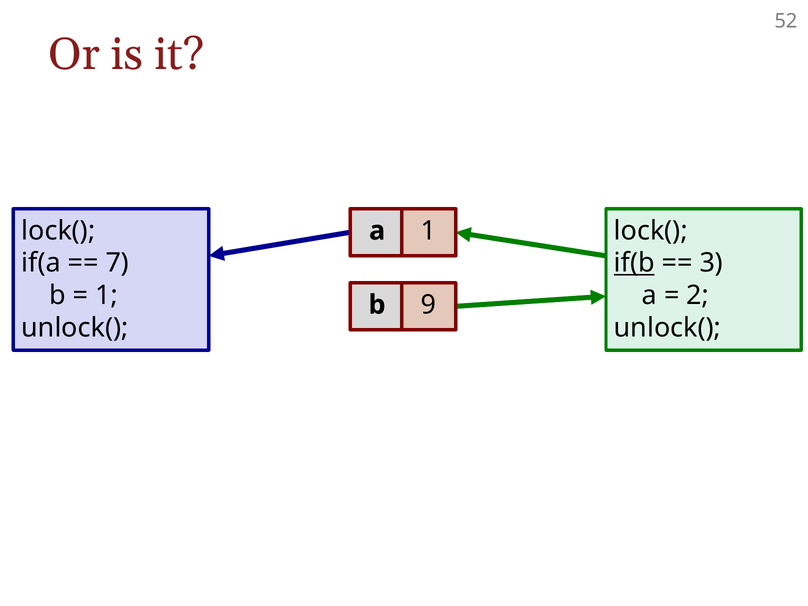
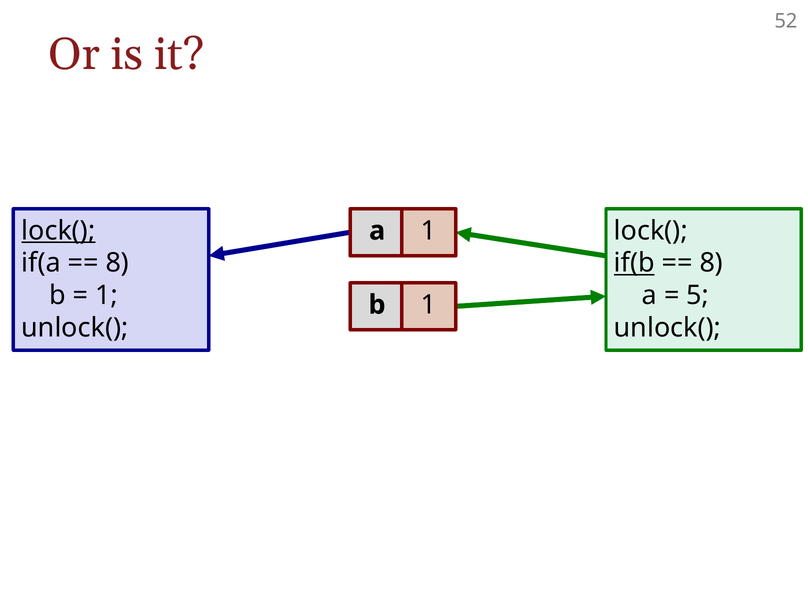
lock( underline: none -> present (58, 231)
7: 7 -> 8 (117, 263)
3: 3 -> 8 (711, 263)
2: 2 -> 5 (698, 295)
b 9: 9 -> 1 (429, 305)
